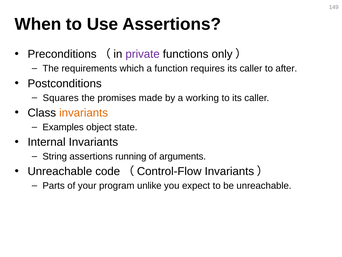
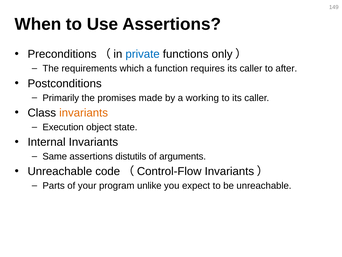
private colour: purple -> blue (143, 54)
Squares: Squares -> Primarily (61, 98)
Examples: Examples -> Execution (63, 127)
String: String -> Same (55, 156)
running: running -> distutils (131, 156)
